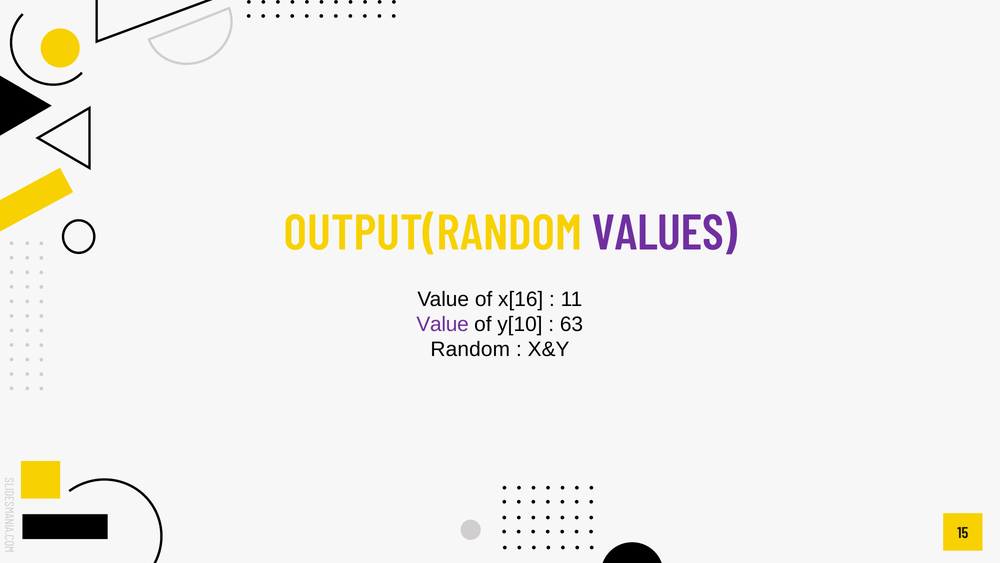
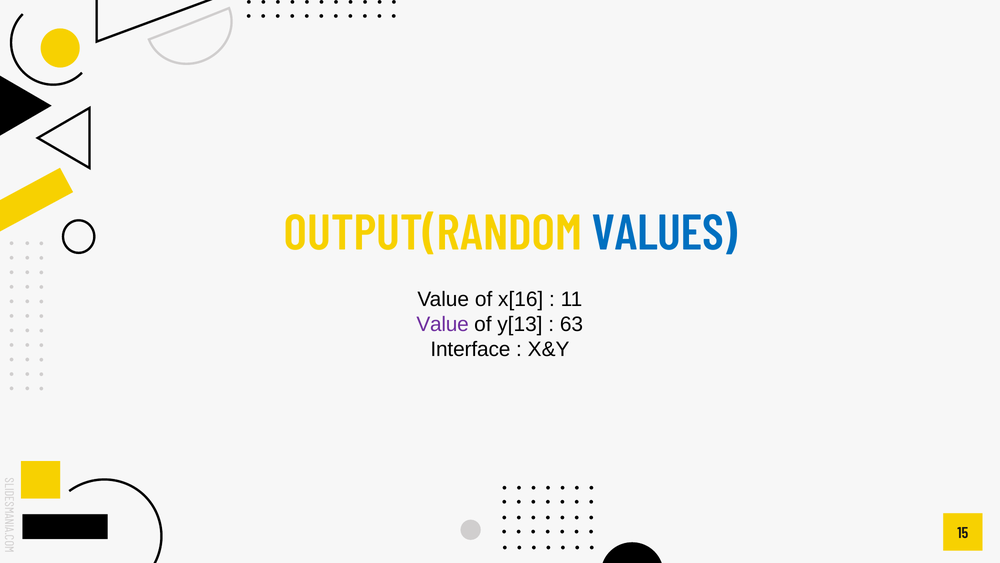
VALUES colour: purple -> blue (665, 233)
y[10: y[10 -> y[13 (520, 324)
Random: Random -> Interface (470, 349)
